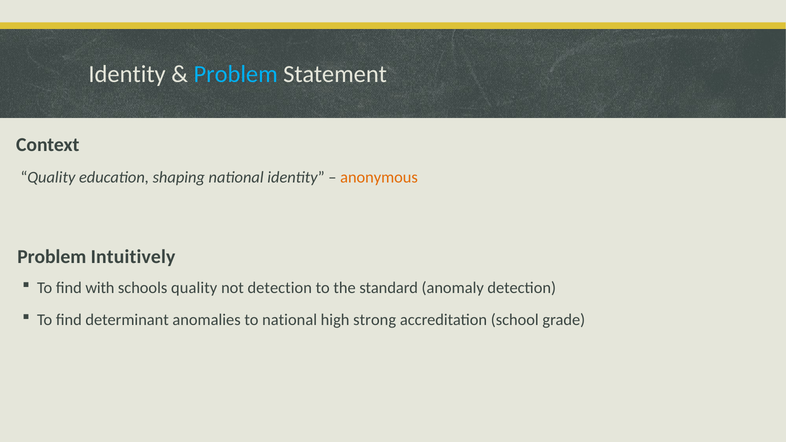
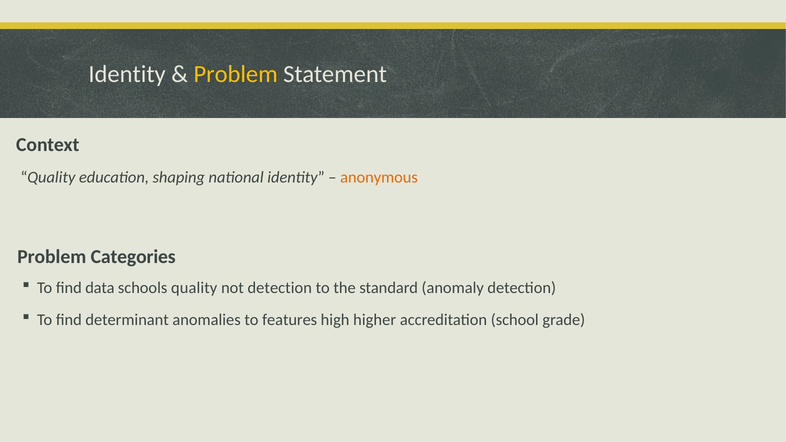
Problem colour: light blue -> yellow (236, 74)
Intuitively: Intuitively -> Categories (133, 257)
with: with -> data (100, 288)
to national: national -> features (290, 320)
strong: strong -> higher (375, 320)
